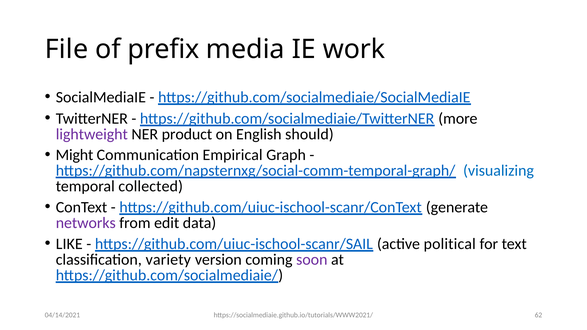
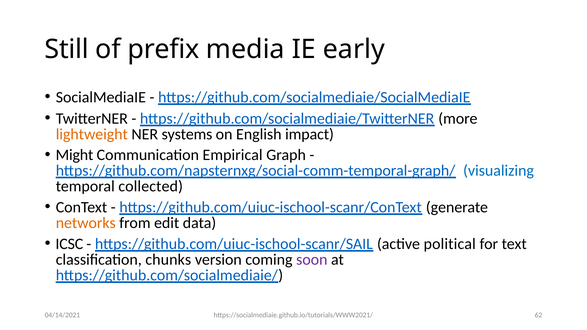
File: File -> Still (67, 49)
work: work -> early (354, 49)
lightweight colour: purple -> orange (92, 134)
product: product -> systems (187, 134)
should: should -> impact (309, 134)
networks colour: purple -> orange (86, 223)
LIKE: LIKE -> ICSC (69, 244)
variety: variety -> chunks (168, 260)
